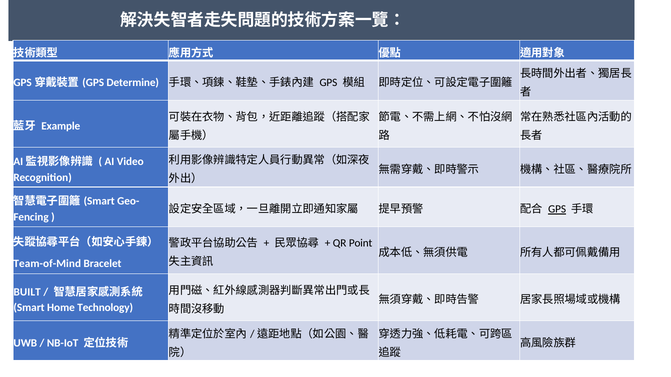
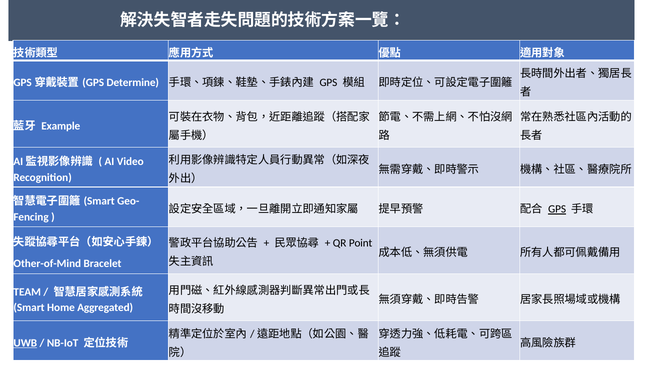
Team-of-Mind: Team-of-Mind -> Other-of-Mind (47, 264)
BUILT: BUILT -> TEAM (27, 292)
Technology: Technology -> Aggregated (105, 308)
UWB underline: none -> present (25, 343)
